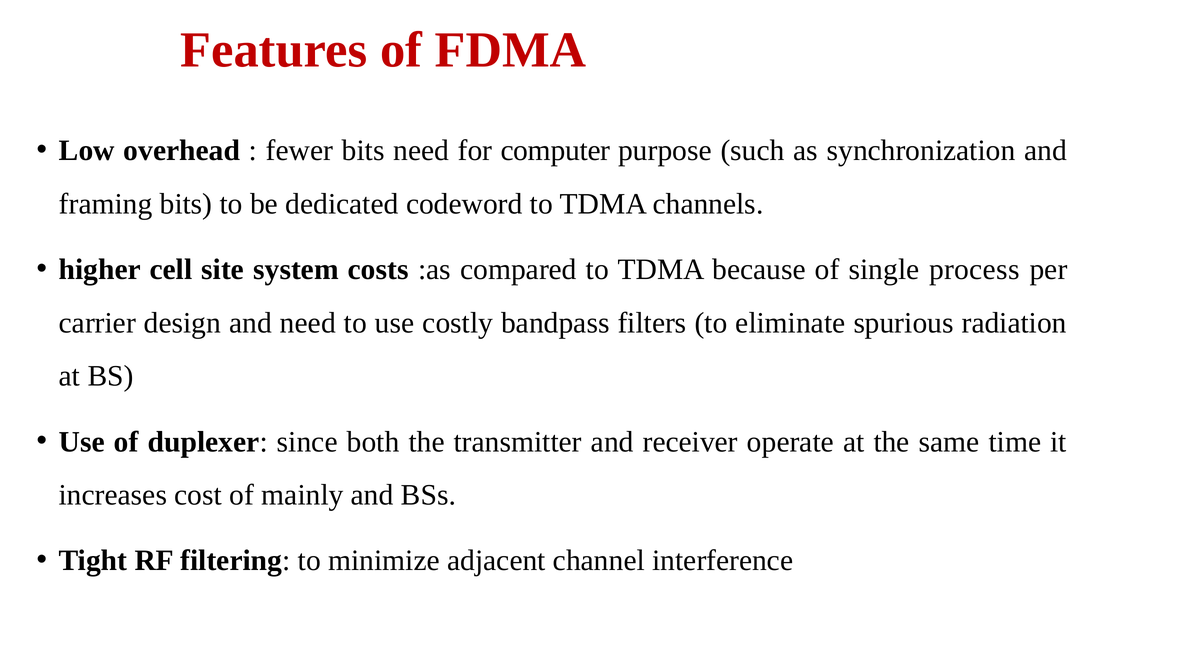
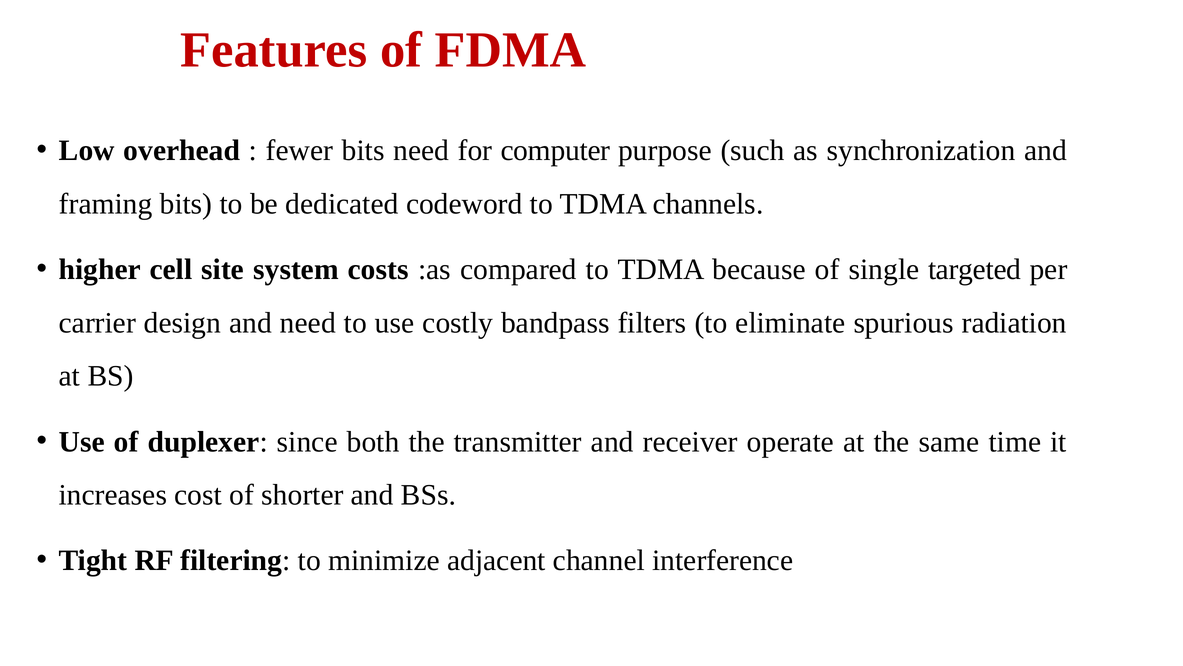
process: process -> targeted (975, 269)
mainly: mainly -> shorter (302, 495)
